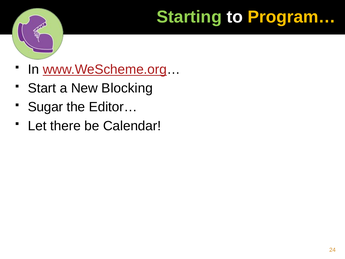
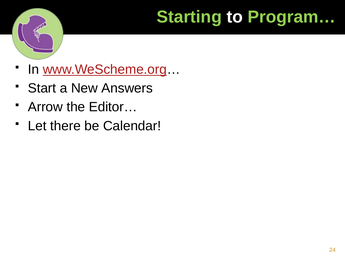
Program… colour: yellow -> light green (292, 17)
Blocking: Blocking -> Answers (127, 88)
Sugar: Sugar -> Arrow (45, 107)
